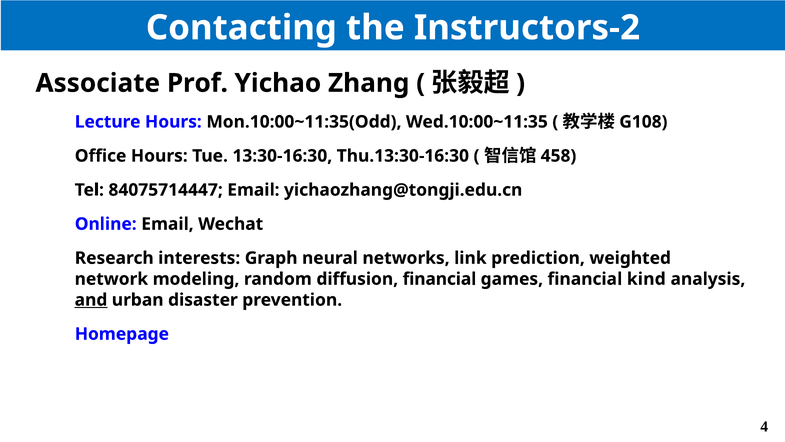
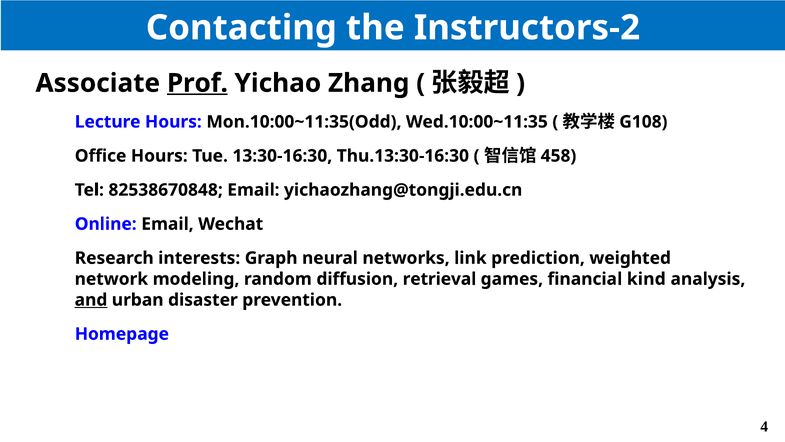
Prof underline: none -> present (197, 83)
84075714447: 84075714447 -> 82538670848 (166, 190)
diffusion financial: financial -> retrieval (439, 279)
